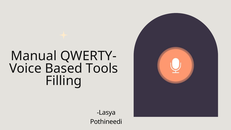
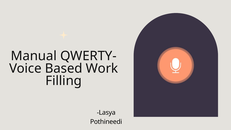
Tools: Tools -> Work (102, 68)
